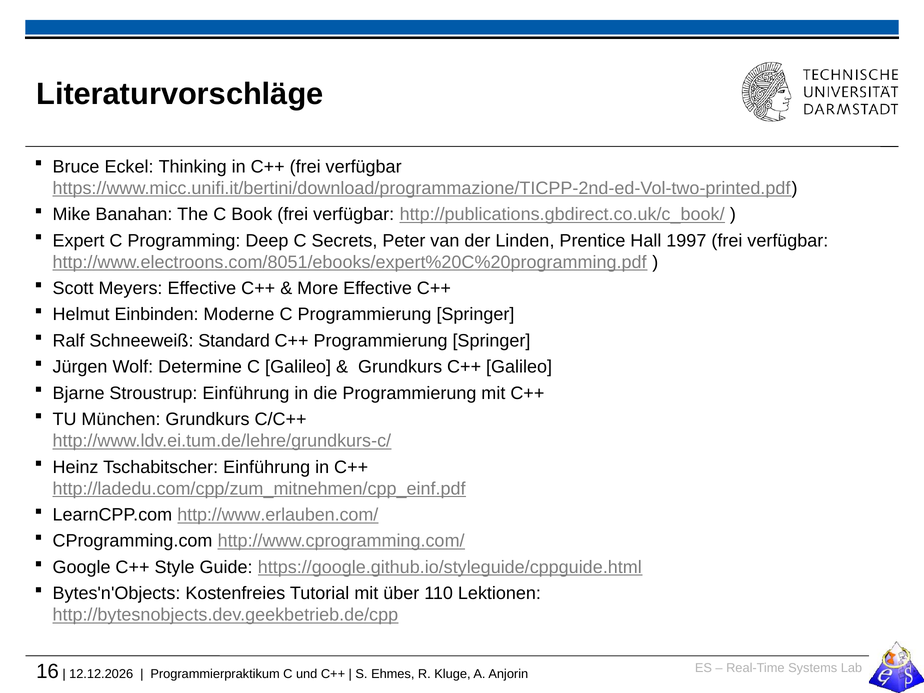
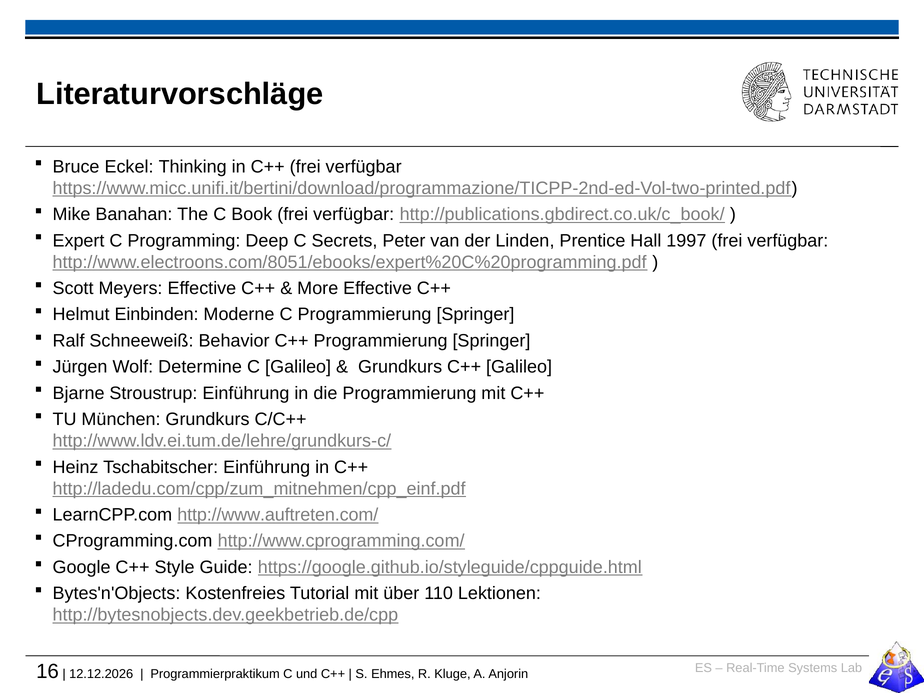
Standard: Standard -> Behavior (234, 341)
http://www.erlauben.com/: http://www.erlauben.com/ -> http://www.auftreten.com/ (278, 515)
